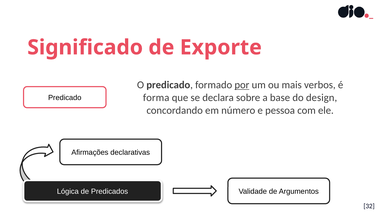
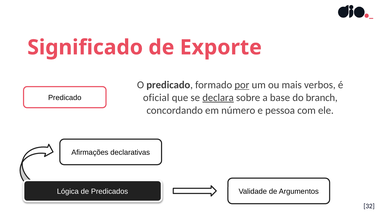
forma: forma -> oficial (156, 98)
declara underline: none -> present (218, 98)
design: design -> branch (322, 98)
